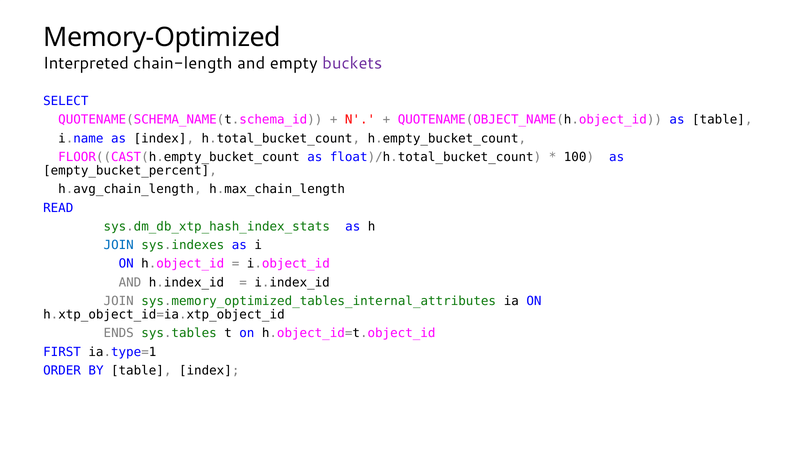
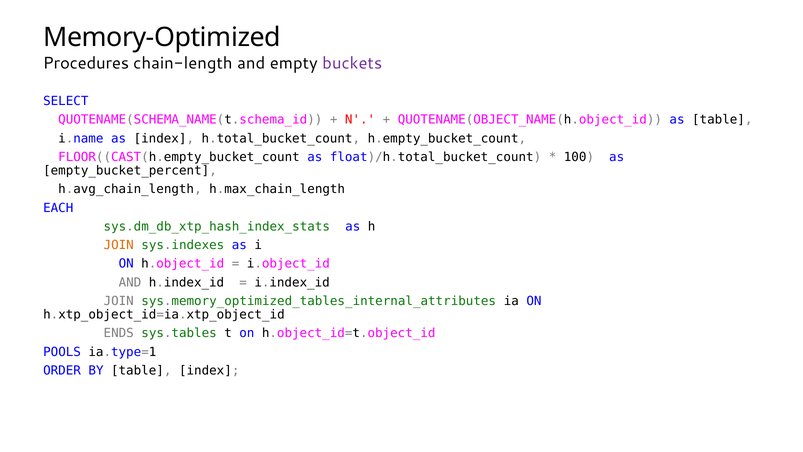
Interpreted: Interpreted -> Procedures (86, 63)
READ: READ -> EACH (58, 208)
JOIN colour: blue -> orange (119, 245)
FIRST: FIRST -> POOLS (62, 352)
